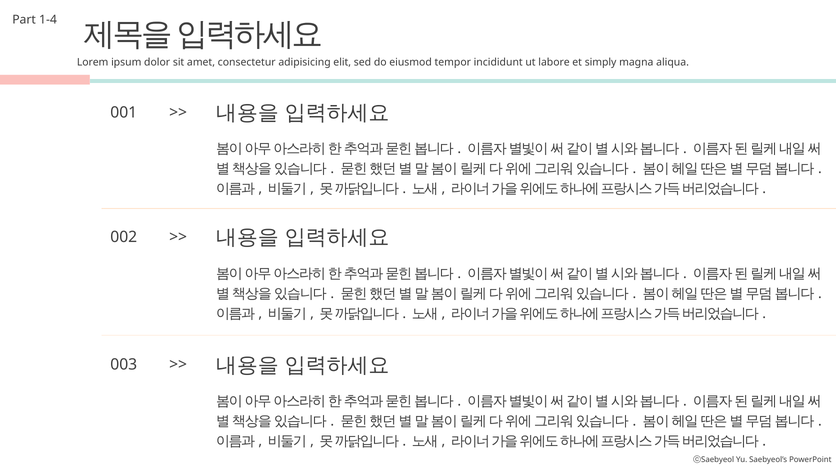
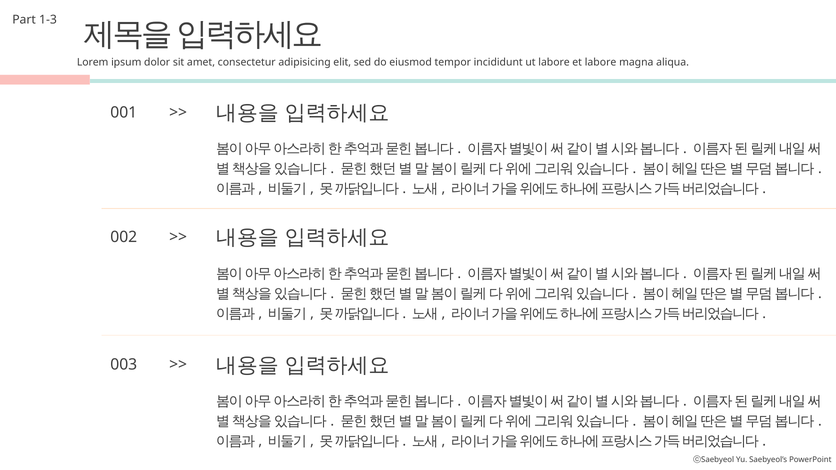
1-4: 1-4 -> 1-3 (48, 20)
et simply: simply -> labore (601, 62)
